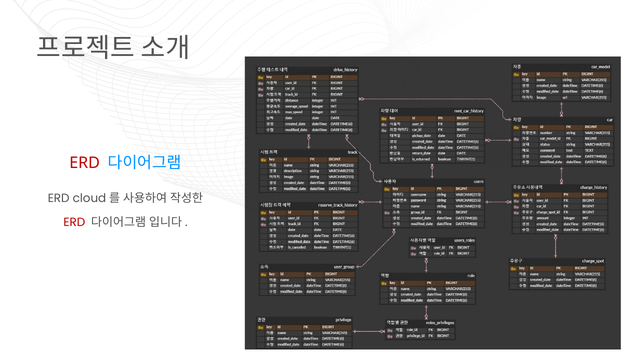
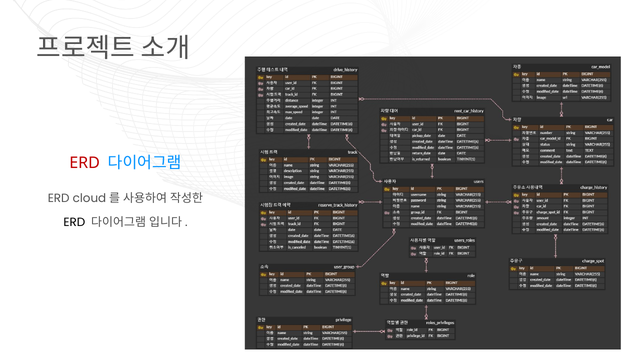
ERD colour: red -> black (74, 222)
